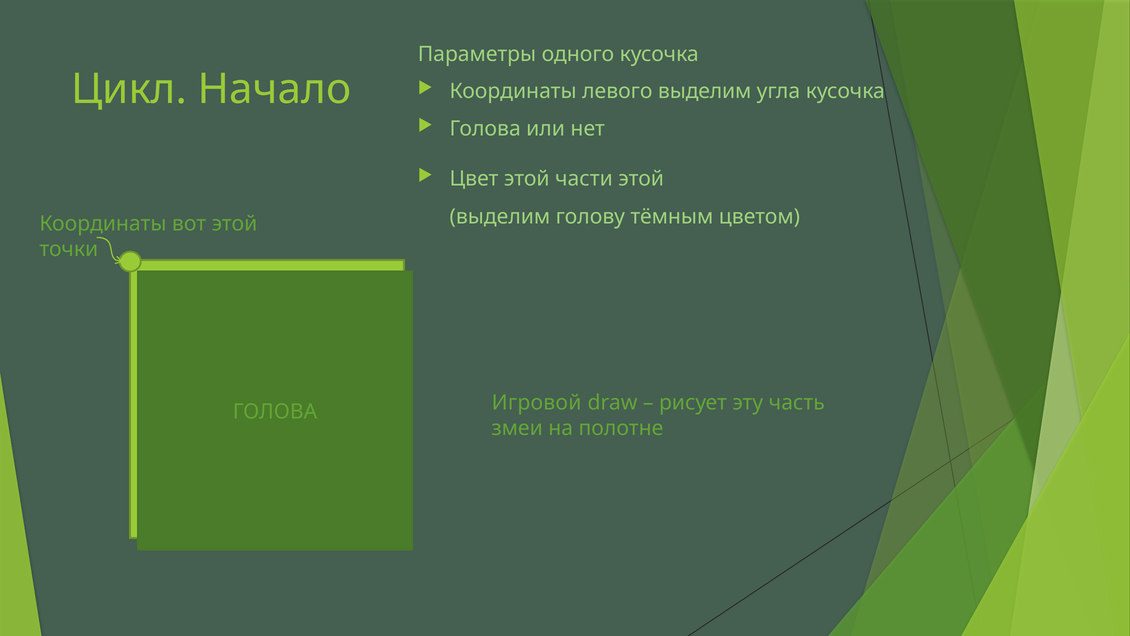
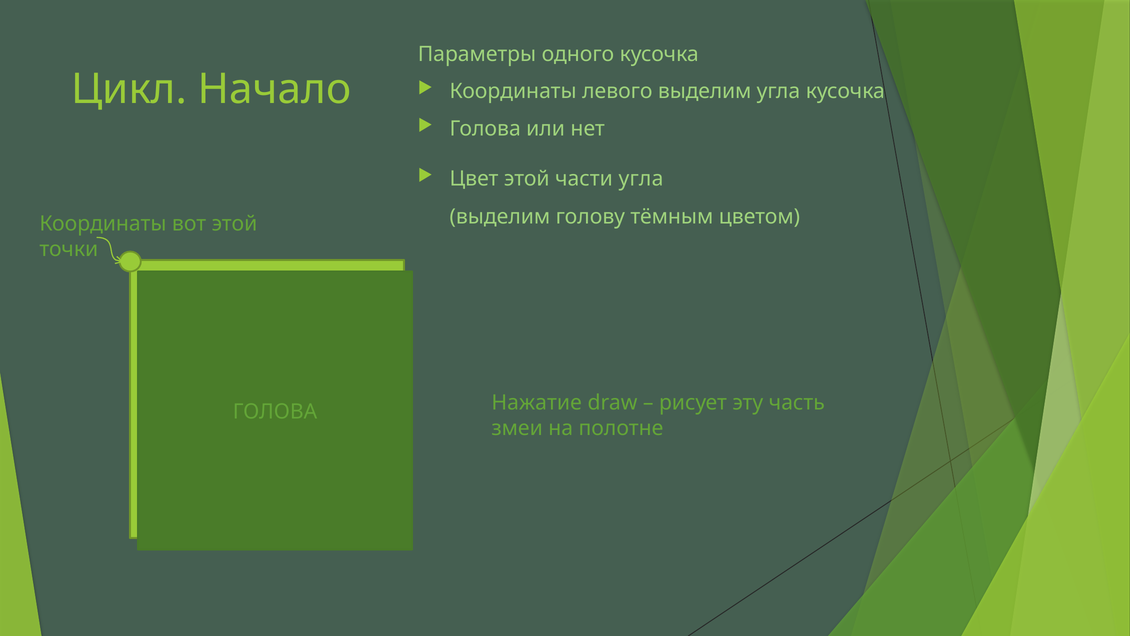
части этой: этой -> угла (641, 179)
Игровой: Игровой -> Нажатие (537, 403)
